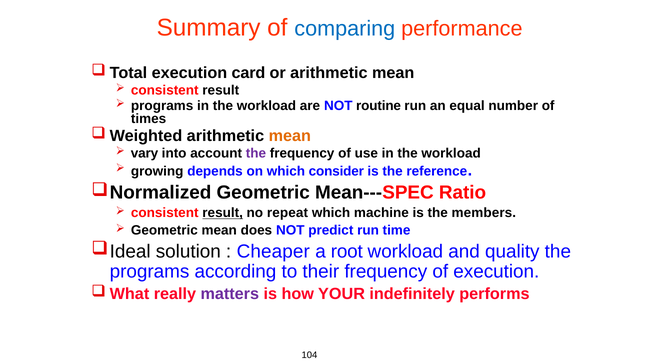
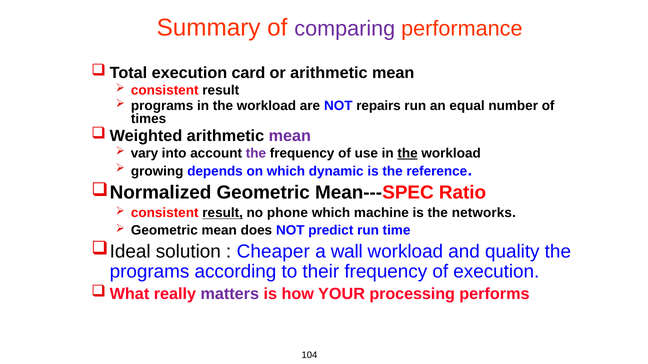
comparing colour: blue -> purple (345, 29)
routine: routine -> repairs (379, 106)
mean colour: orange -> purple (290, 136)
the underline: none -> present (408, 153)
consider: consider -> dynamic (336, 172)
repeat: repeat -> phone (287, 213)
members: members -> networks (484, 213)
root: root -> wall (347, 252)
indefinitely: indefinitely -> processing (412, 294)
